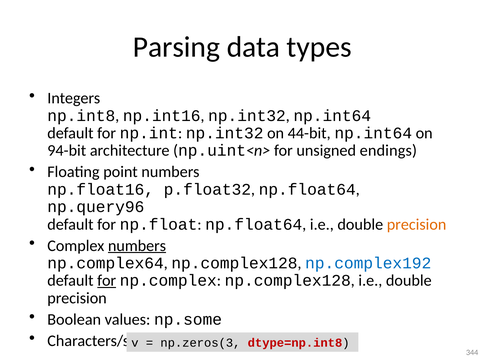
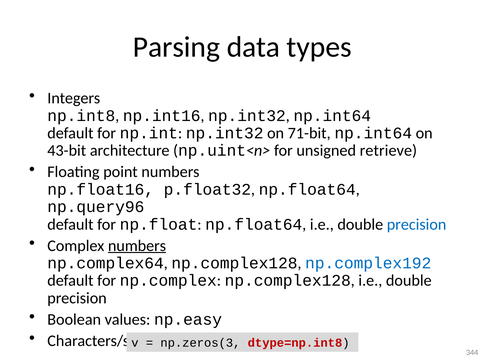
44-bit: 44-bit -> 71-bit (309, 133)
94-bit: 94-bit -> 43-bit (67, 150)
endings: endings -> retrieve (388, 150)
precision colour: orange -> blue (417, 224)
for underline: present -> none (107, 280)
np.some: np.some -> np.easy (188, 319)
